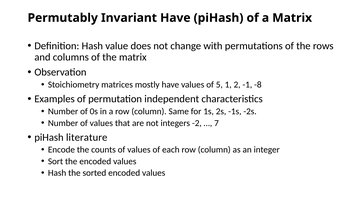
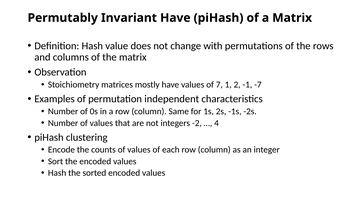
5: 5 -> 7 (219, 85)
-8: -8 -> -7 (258, 85)
7: 7 -> 4 (217, 123)
literature: literature -> clustering (87, 138)
